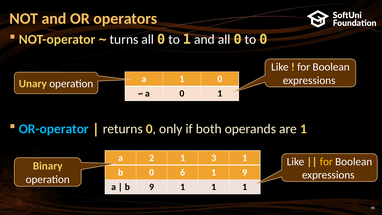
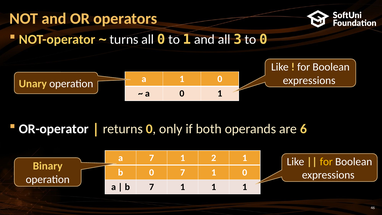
and all 0: 0 -> 3 (238, 39)
OR-operator colour: light blue -> white (54, 129)
are 1: 1 -> 6 (303, 129)
a 2: 2 -> 7 (152, 158)
3: 3 -> 2 (214, 158)
0 6: 6 -> 7 (183, 172)
9: 9 -> 0 (245, 172)
b 9: 9 -> 7 (152, 187)
